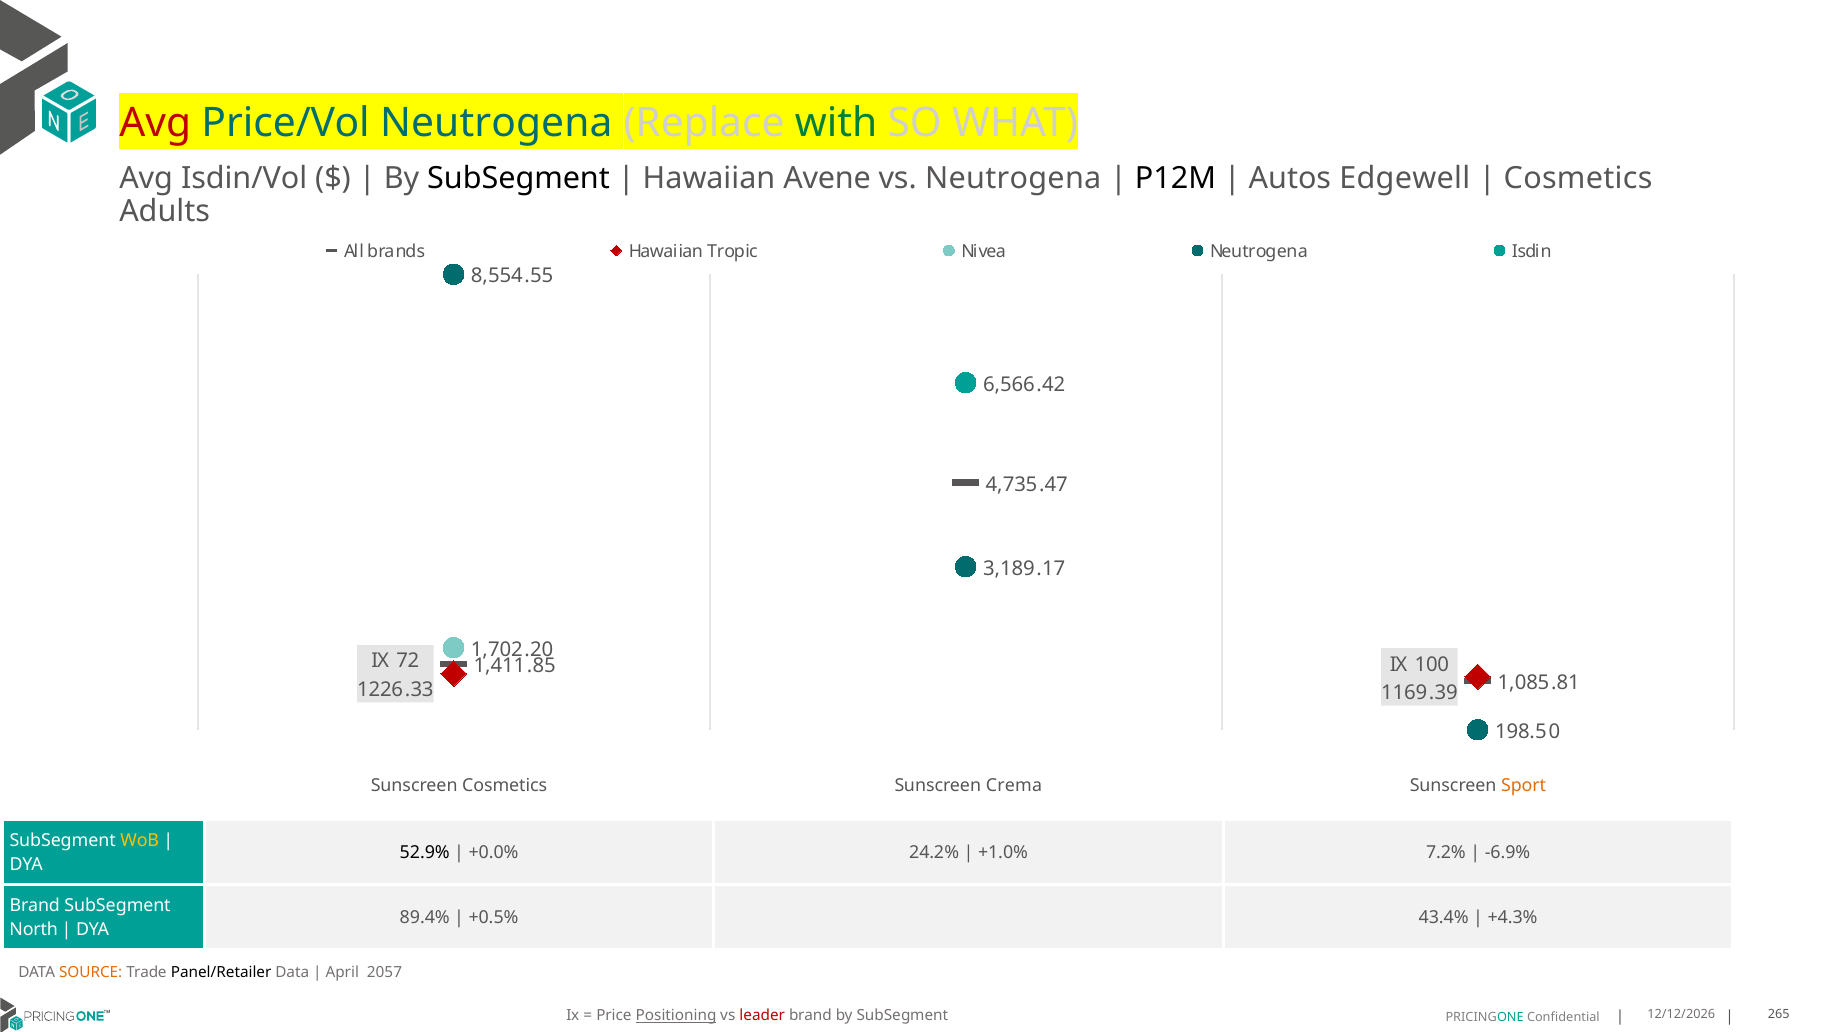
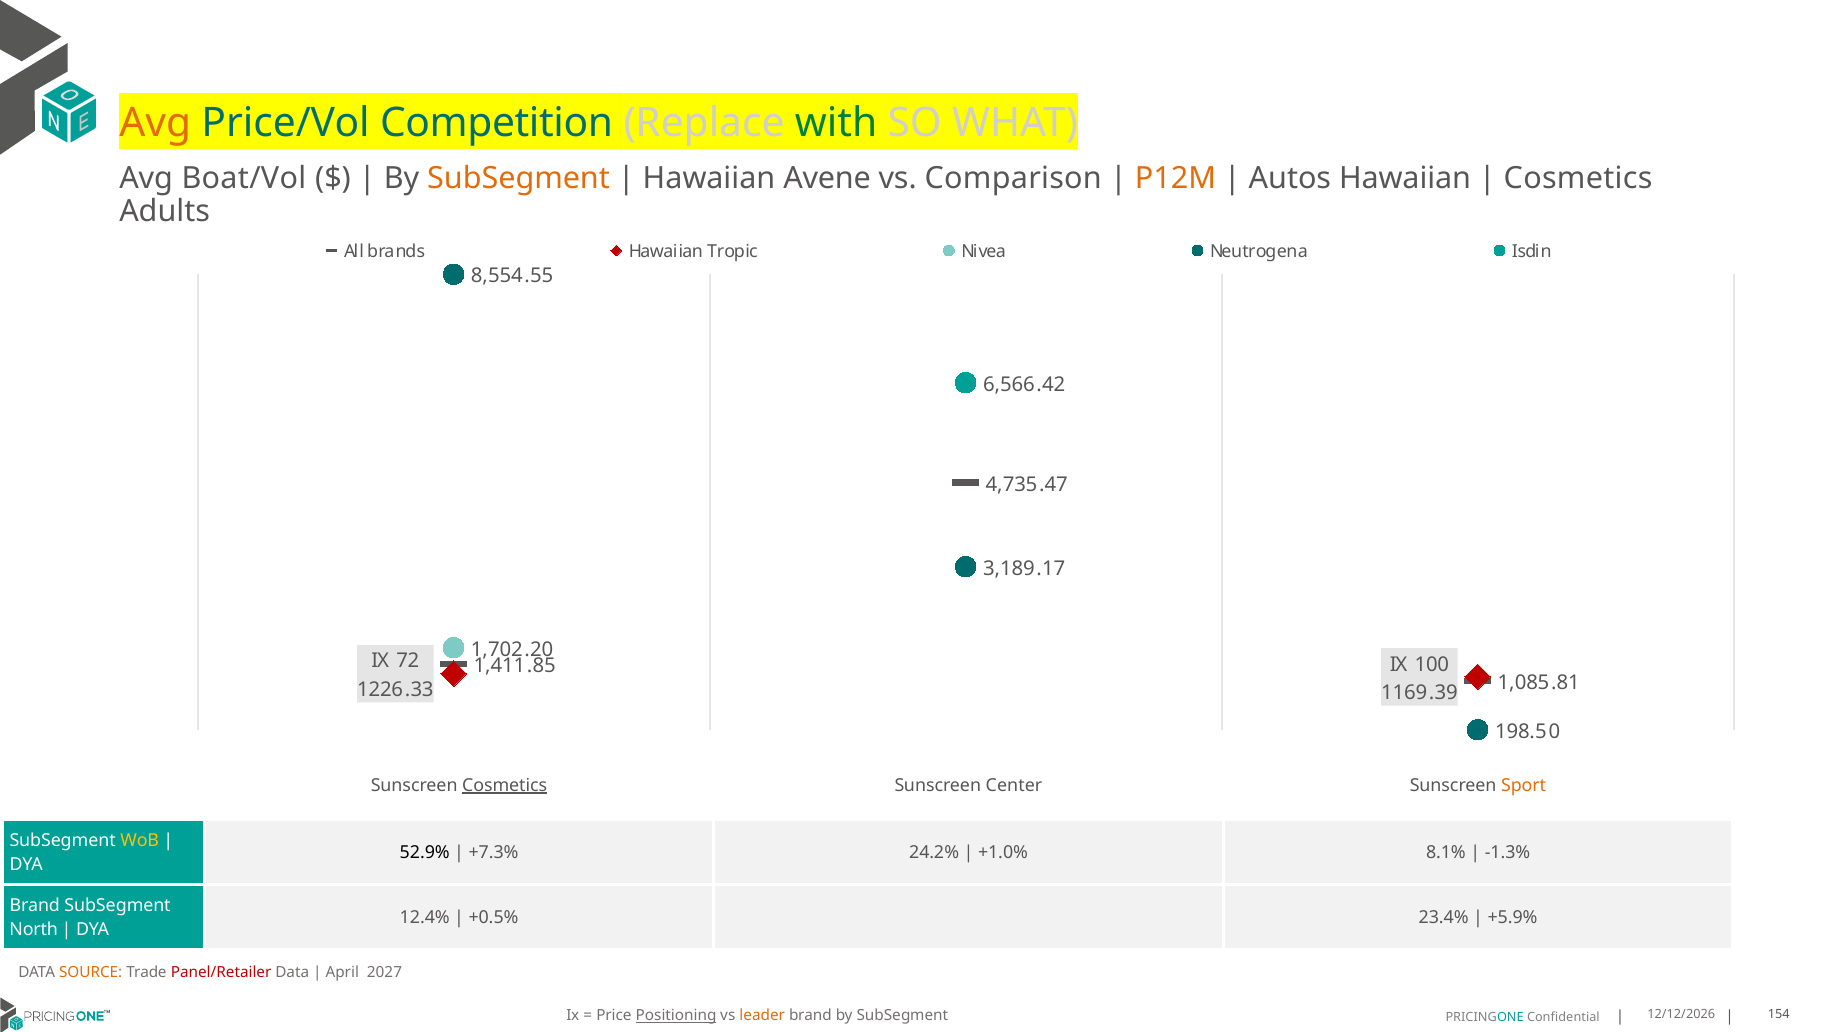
Avg colour: red -> orange (155, 123)
Price/Vol Neutrogena: Neutrogena -> Competition (497, 123)
Isdin/Vol: Isdin/Vol -> Boat/Vol (244, 179)
SubSegment colour: black -> orange (519, 179)
vs Neutrogena: Neutrogena -> Comparison (1013, 179)
P12M colour: black -> orange (1175, 179)
Autos Edgewell: Edgewell -> Hawaiian (1405, 179)
Cosmetics underline: none -> present (505, 785)
Crema: Crema -> Center (1014, 785)
+0.0%: +0.0% -> +7.3% (494, 853)
7.2%: 7.2% -> 8.1% (1446, 853)
-6.9%: -6.9% -> -1.3% (1507, 853)
89.4%: 89.4% -> 12.4% (425, 918)
43.4%: 43.4% -> 23.4% (1444, 918)
+4.3%: +4.3% -> +5.9% (1512, 918)
Panel/Retailer colour: black -> red (221, 972)
2057: 2057 -> 2027 (384, 972)
leader colour: red -> orange (762, 1016)
265: 265 -> 154 (1779, 1015)
